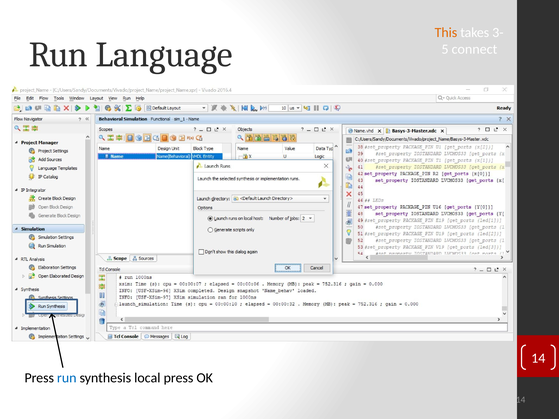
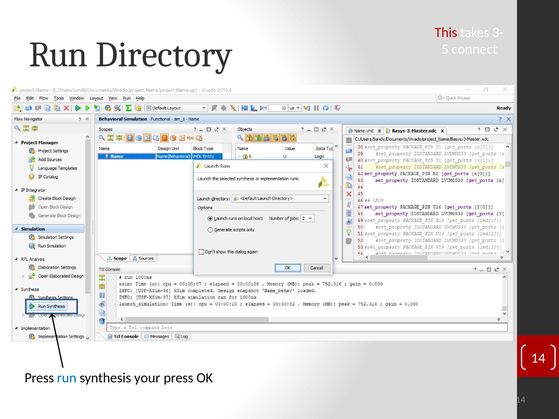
This colour: orange -> red (446, 33)
Language: Language -> Directory (164, 55)
local: local -> your (147, 378)
